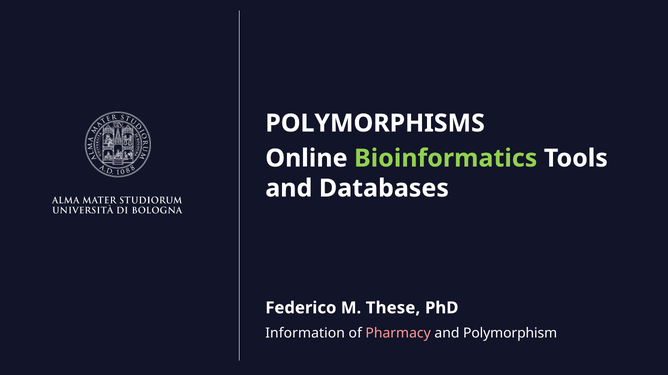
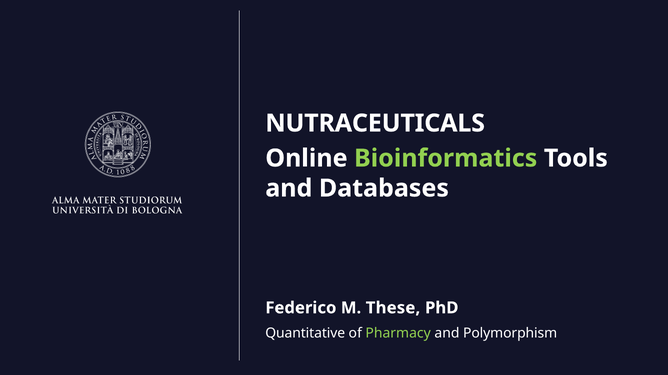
POLYMORPHISMS: POLYMORPHISMS -> NUTRACEUTICALS (375, 124)
Information: Information -> Quantitative (305, 334)
Pharmacy colour: pink -> light green (398, 334)
